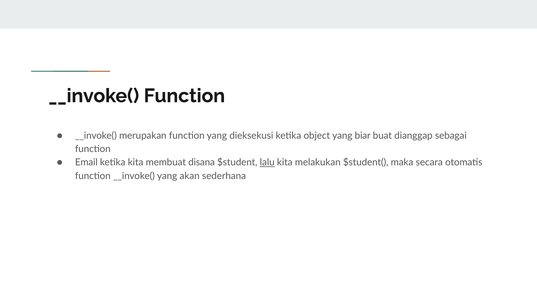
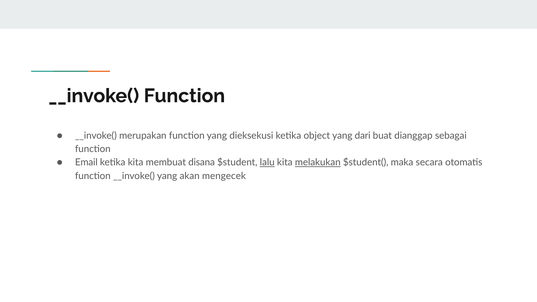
biar: biar -> dari (363, 136)
melakukan underline: none -> present (318, 162)
sederhana: sederhana -> mengecek (224, 176)
